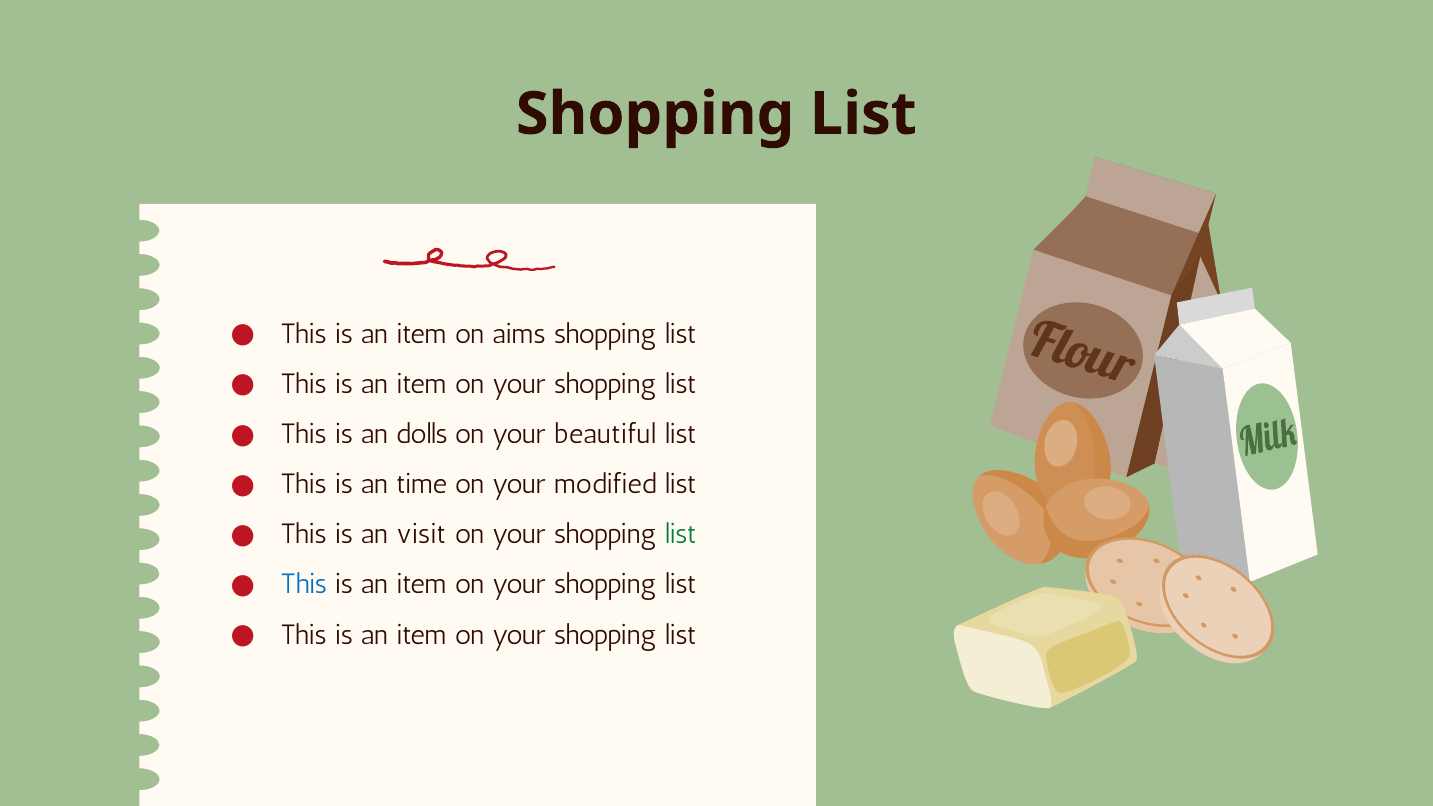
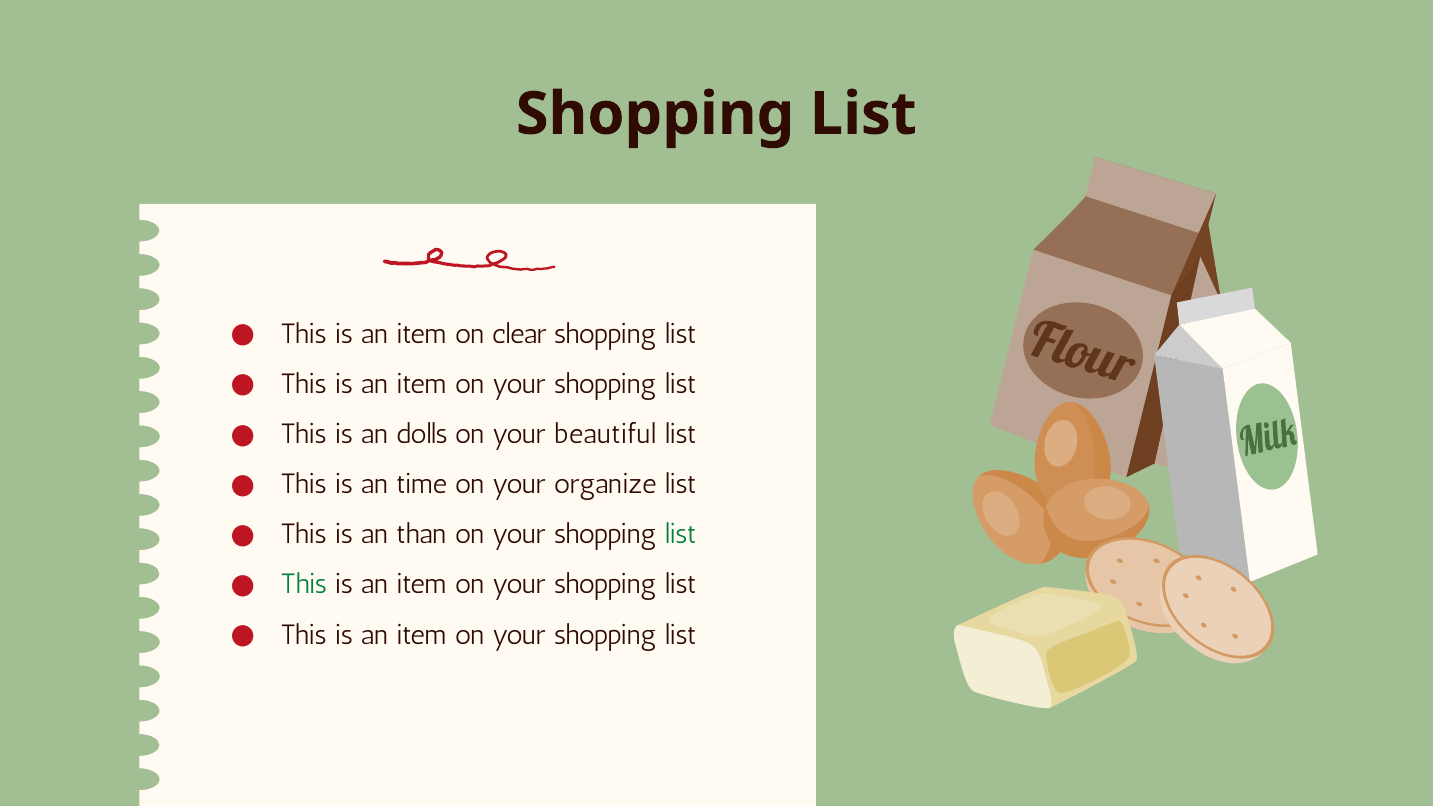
aims: aims -> clear (519, 334)
modified: modified -> organize (605, 485)
visit: visit -> than (422, 535)
This colour: blue -> green (304, 585)
